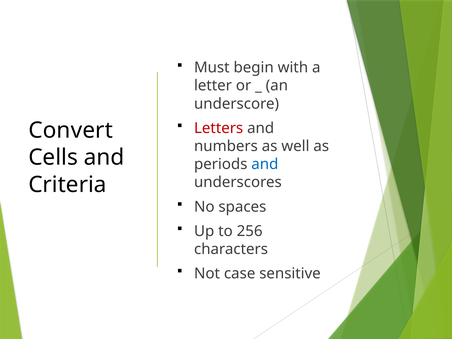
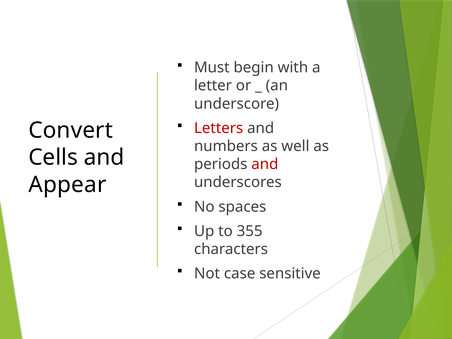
and colour: blue -> red (265, 164)
Criteria: Criteria -> Appear (67, 185)
256: 256 -> 355 (250, 231)
